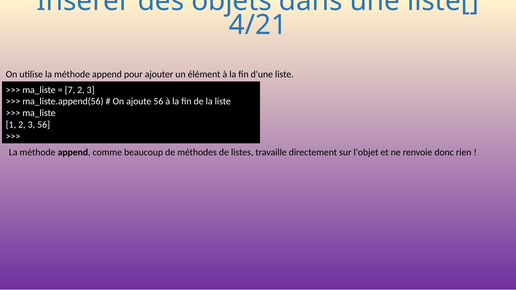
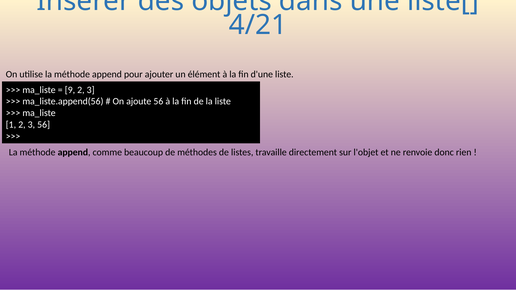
7: 7 -> 9 (70, 90)
